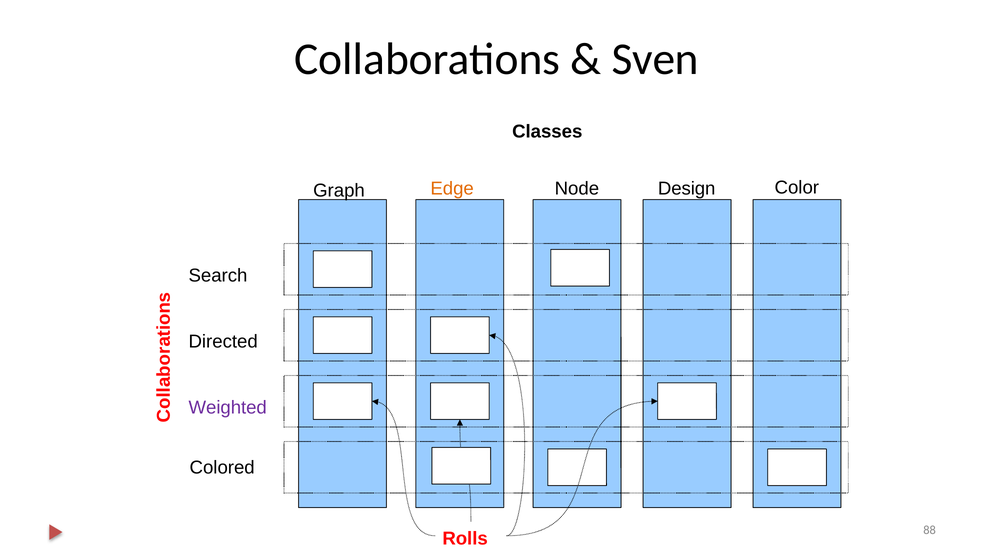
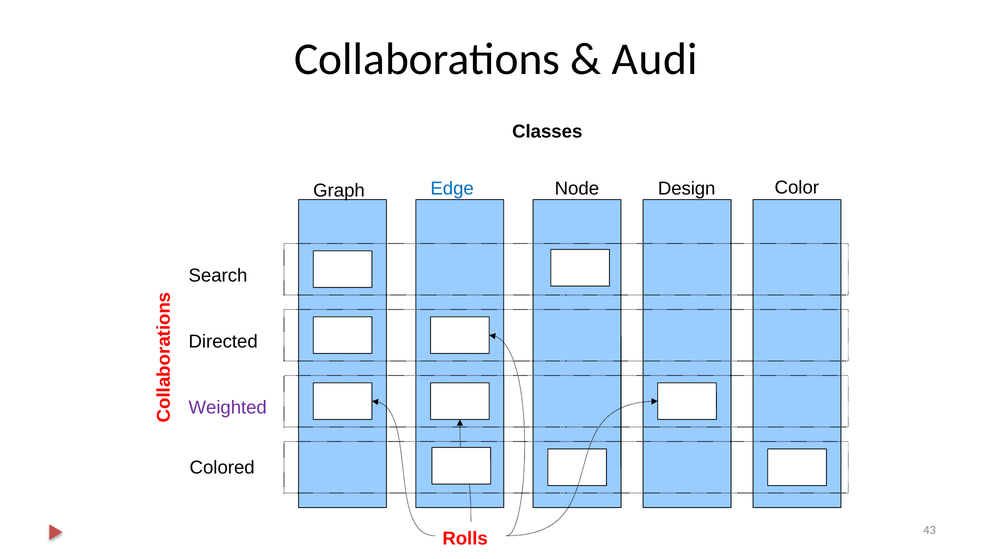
Sven: Sven -> Audi (655, 59)
Edge colour: orange -> blue (452, 189)
88: 88 -> 43 (930, 530)
